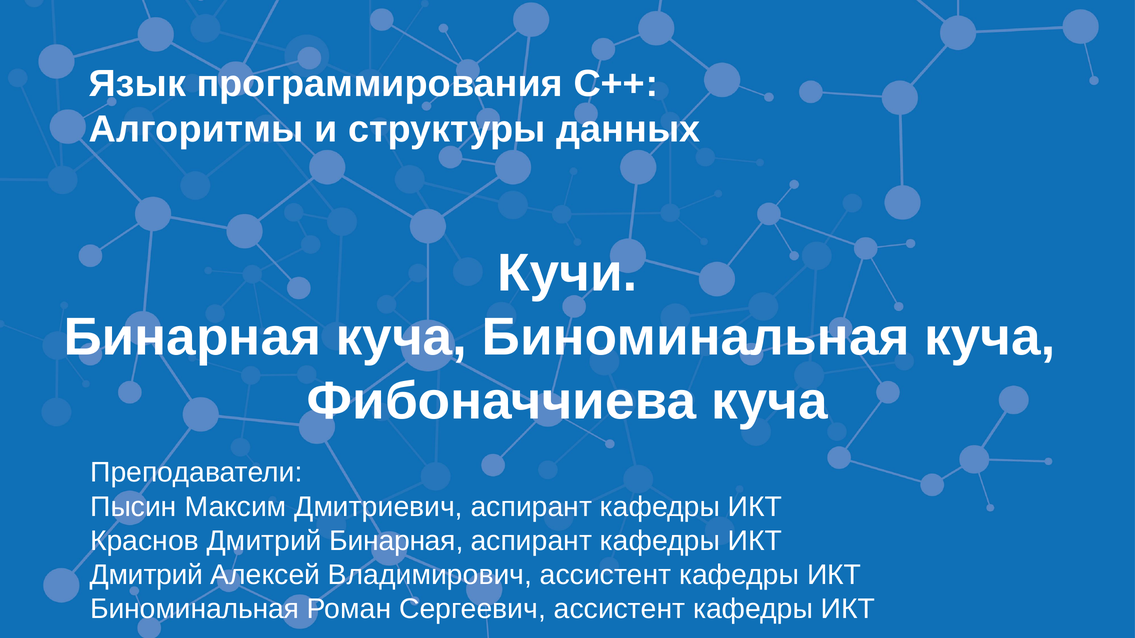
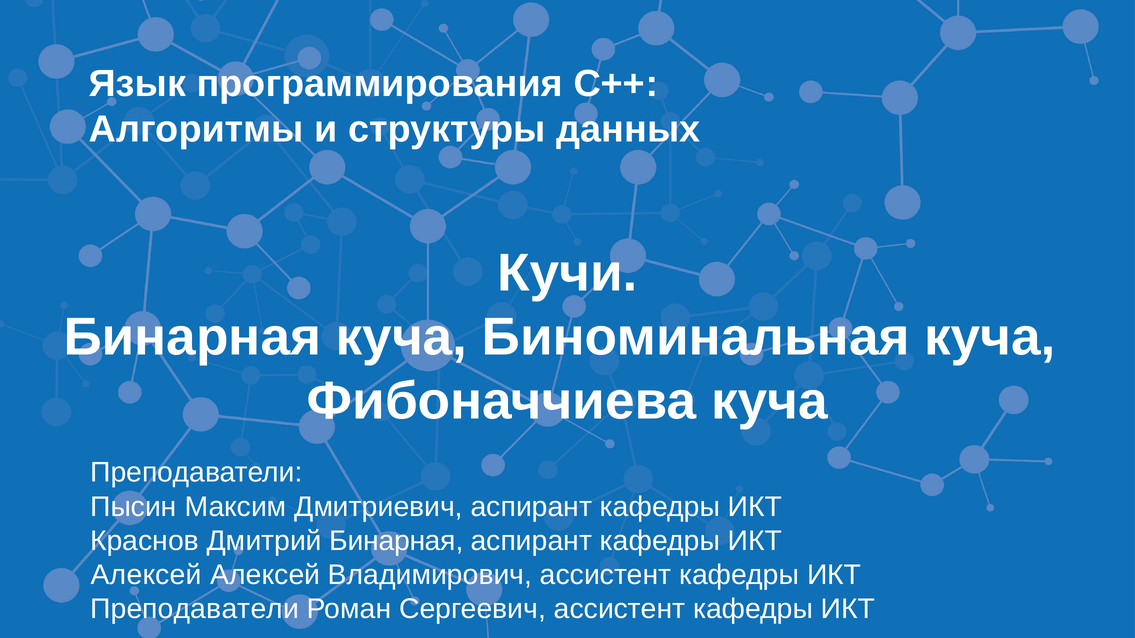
Дмитрий: Дмитрий -> Алексей (146, 575)
Биноминальная: Биноминальная -> Преподаватели (195, 609)
